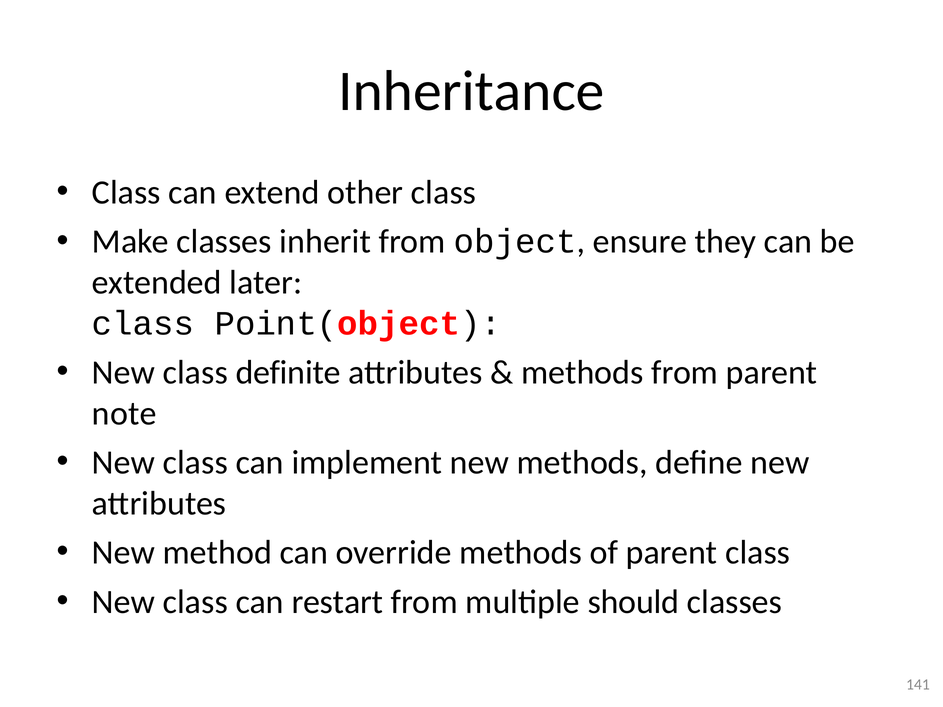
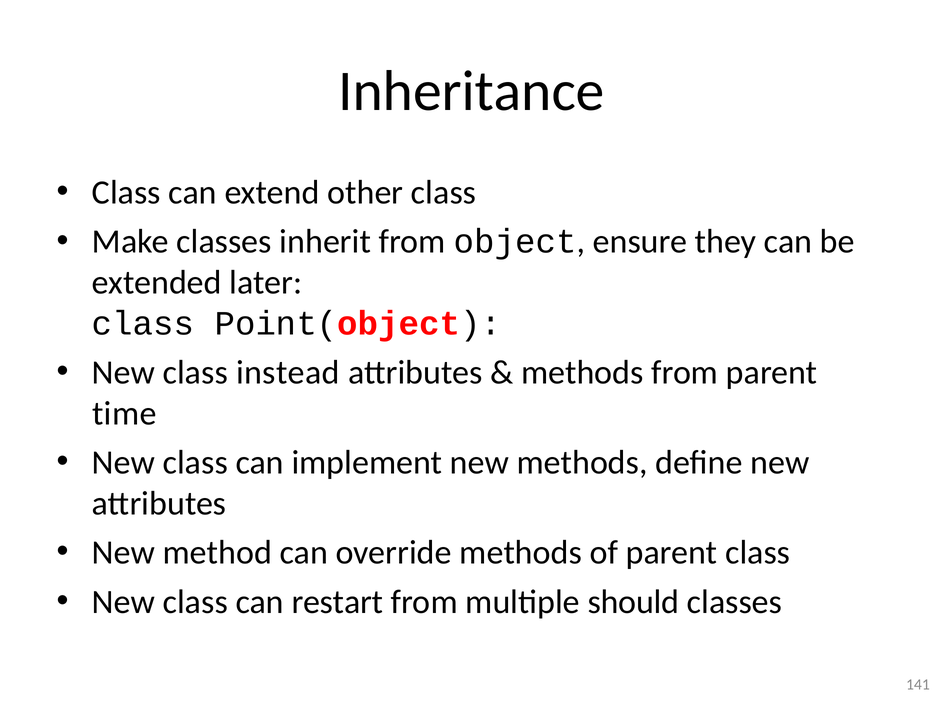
definite: definite -> instead (288, 373)
note: note -> time (124, 414)
